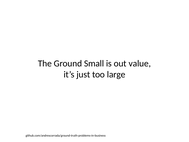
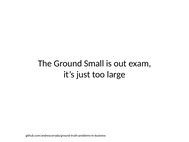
value: value -> exam (140, 63)
